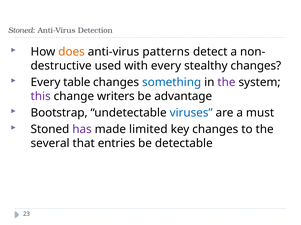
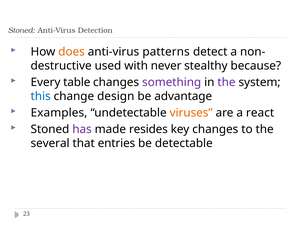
with every: every -> never (166, 66)
stealthy changes: changes -> because (256, 66)
something colour: blue -> purple (172, 83)
this colour: purple -> blue (41, 97)
writers: writers -> design (116, 97)
Bootstrap: Bootstrap -> Examples (59, 113)
viruses colour: blue -> orange (191, 113)
must: must -> react (260, 113)
limited: limited -> resides (148, 130)
